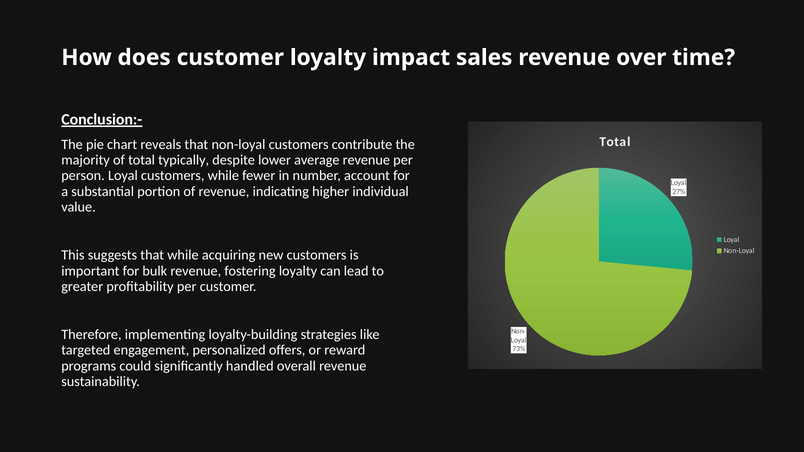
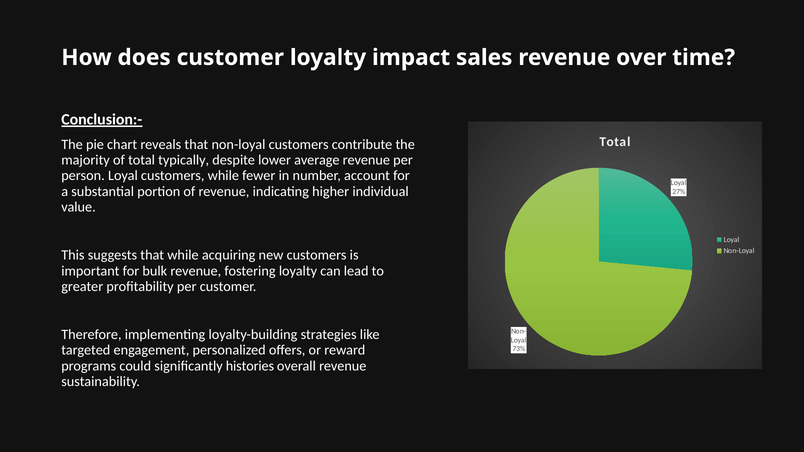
handled: handled -> histories (250, 366)
